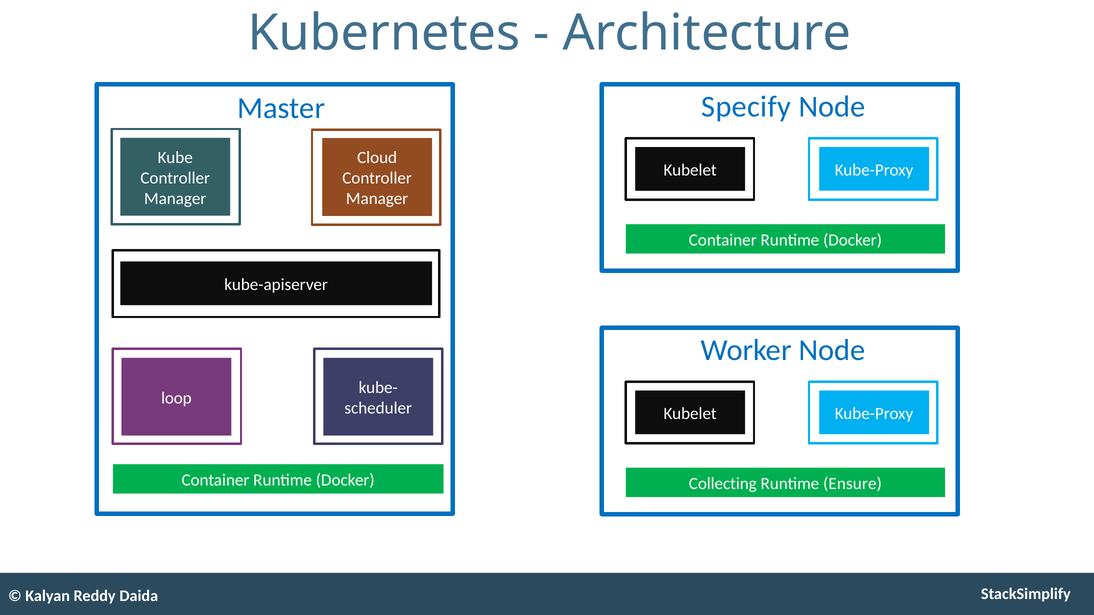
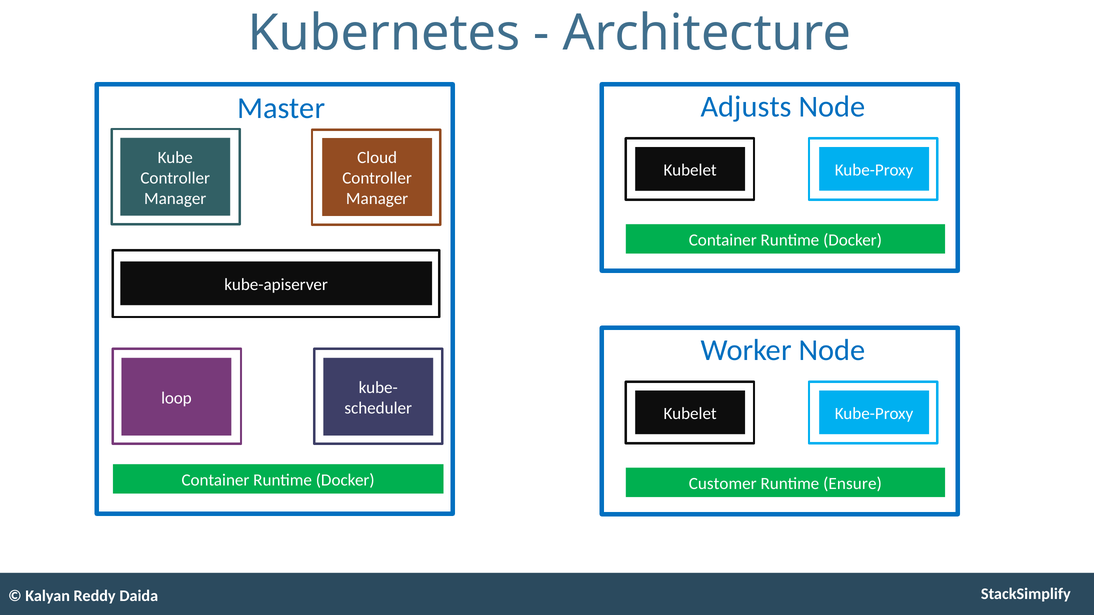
Specify: Specify -> Adjusts (746, 107)
Collecting: Collecting -> Customer (723, 484)
